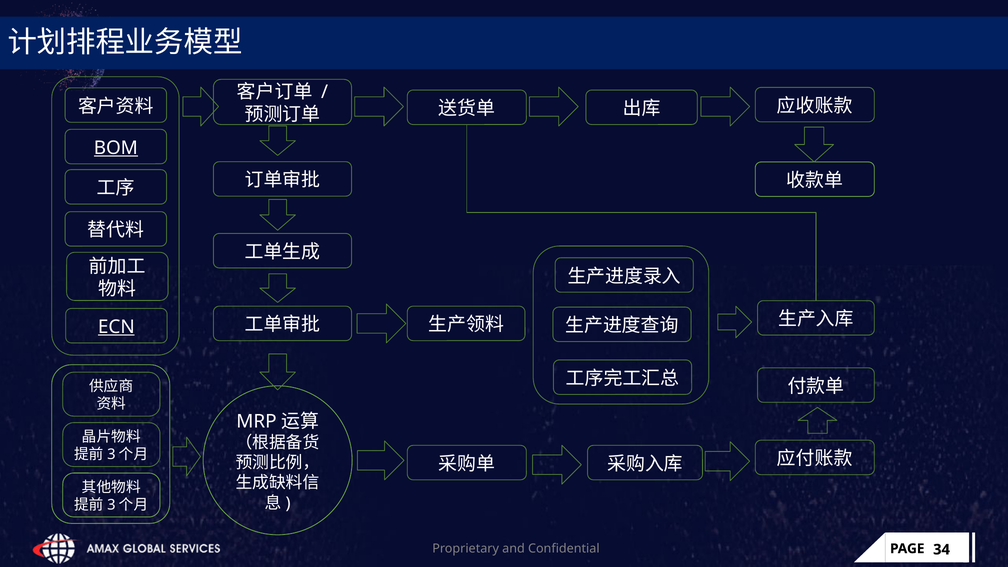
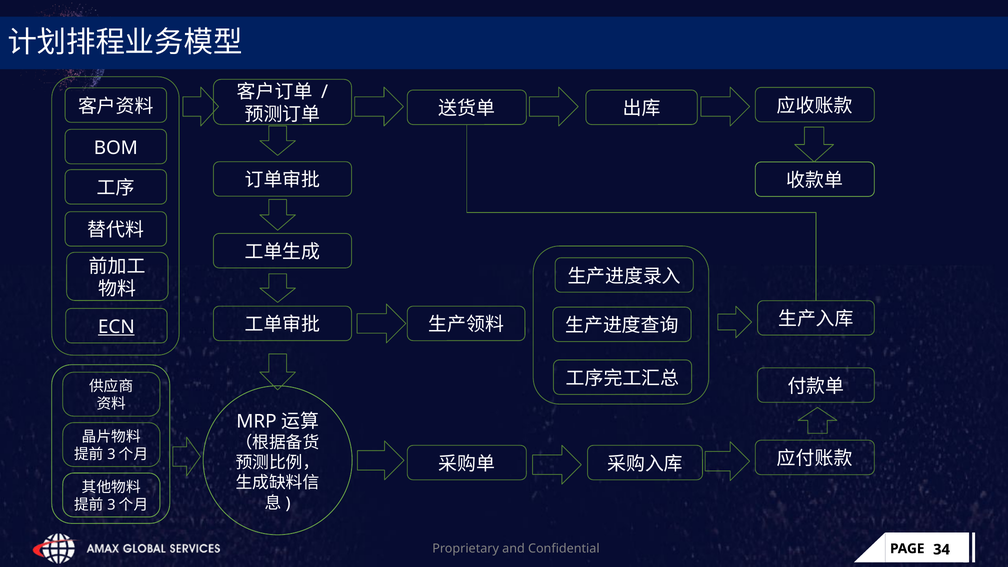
BOM underline: present -> none (116, 148)
